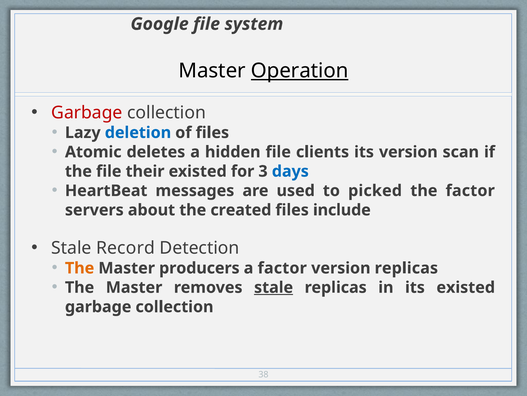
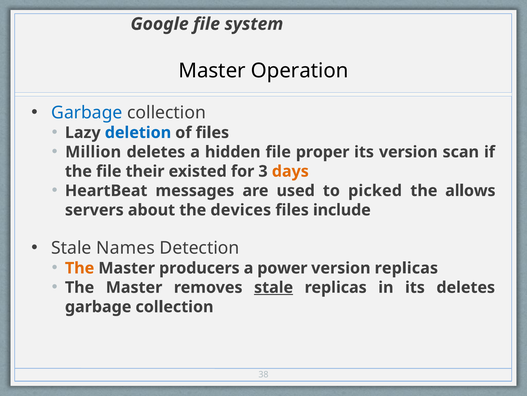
Operation underline: present -> none (300, 71)
Garbage colour: red -> blue (87, 112)
Atomic: Atomic -> Million (93, 152)
clients: clients -> proper (323, 152)
days colour: blue -> orange (290, 171)
the factor: factor -> allows (470, 190)
created: created -> devices (241, 210)
Record: Record -> Names (126, 248)
a factor: factor -> power (282, 268)
its existed: existed -> deletes (466, 287)
